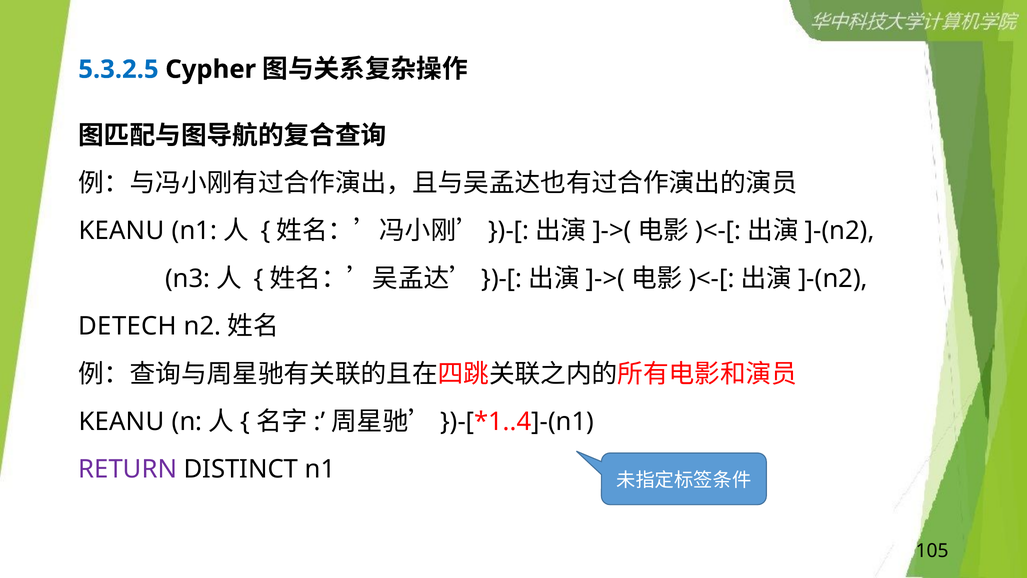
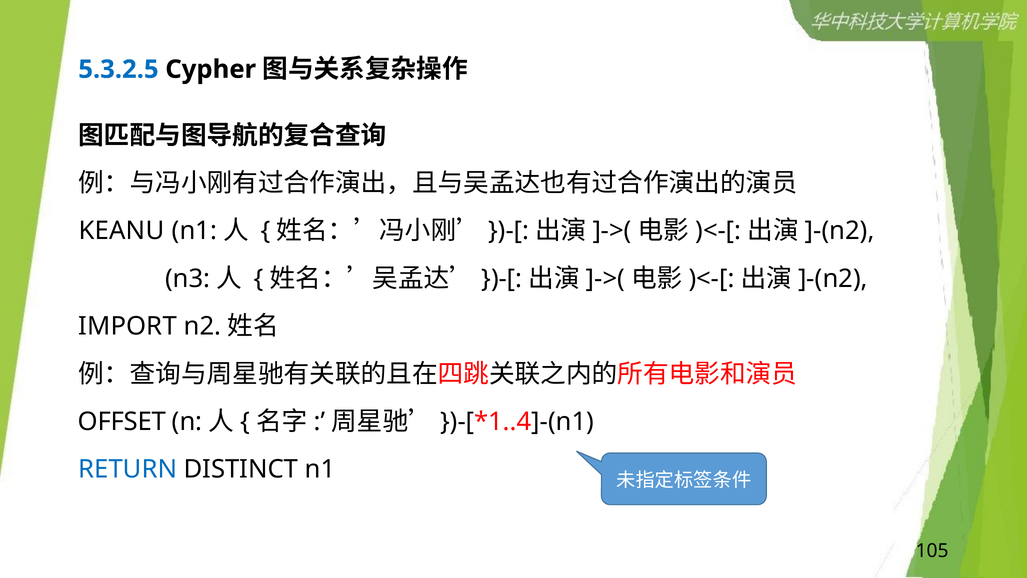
DETECH: DETECH -> IMPORT (128, 326)
KEANU: KEANU -> OFFSET (122, 422)
RETURN colour: purple -> blue (128, 469)
